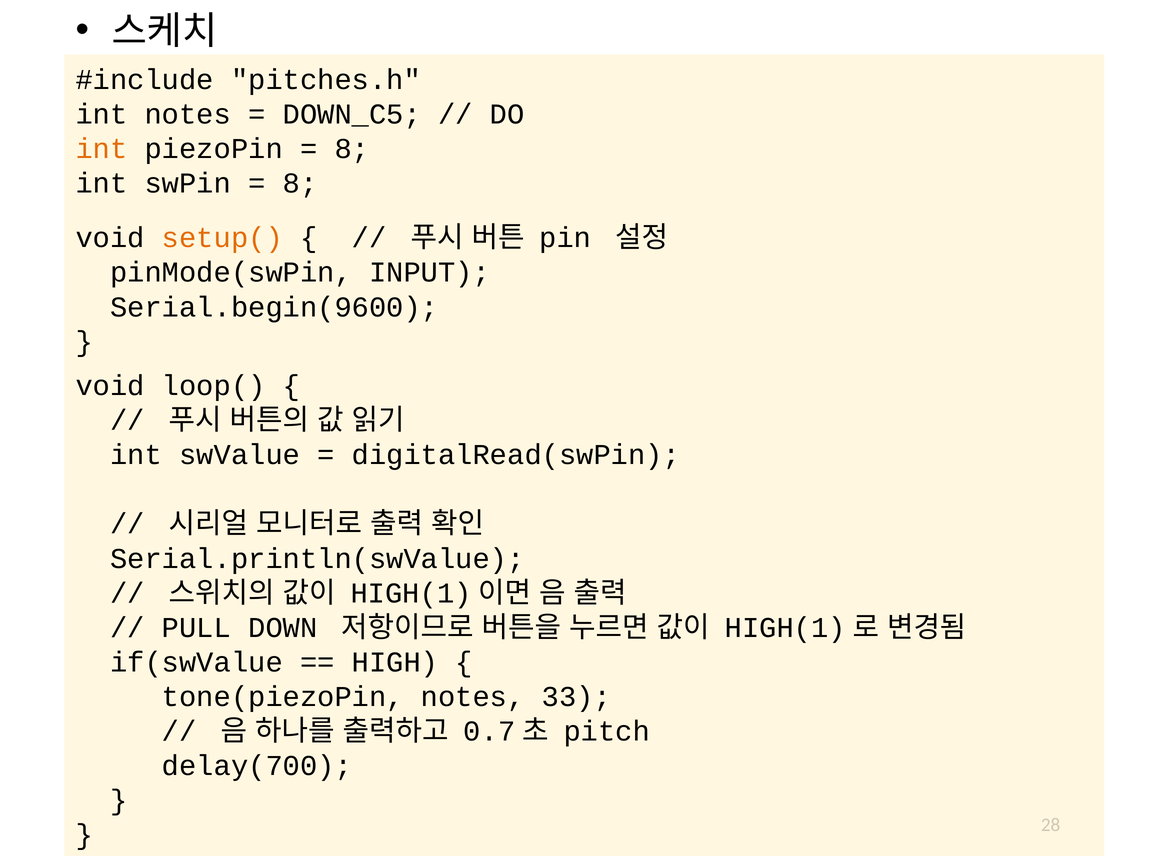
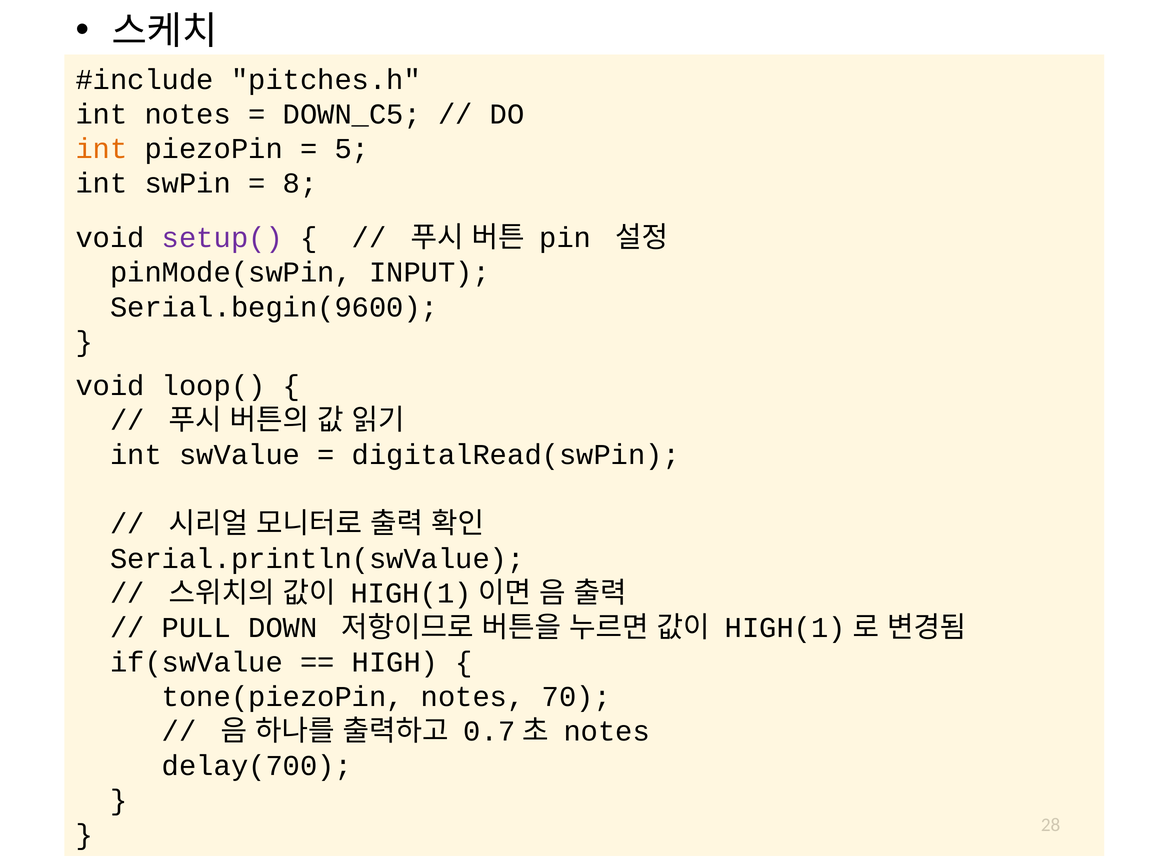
8: 8 -> 5 (352, 149)
setup( colour: orange -> purple (222, 238)
33: 33 -> 70 (576, 696)
pitch: pitch -> notes (607, 731)
